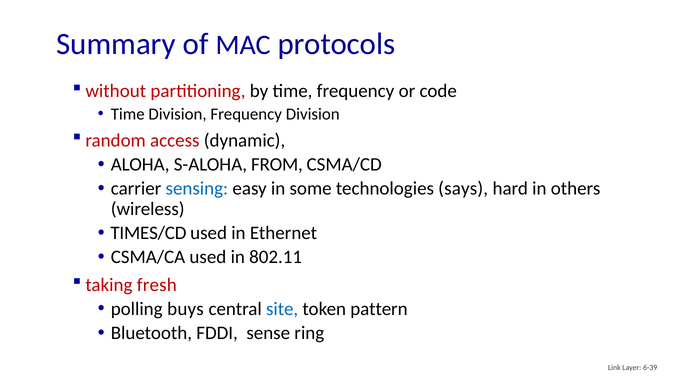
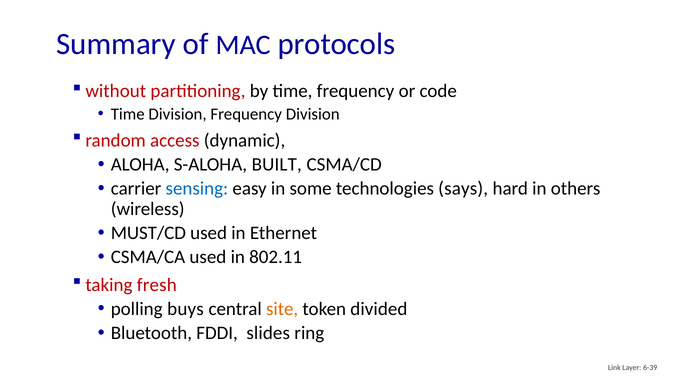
FROM: FROM -> BUILT (277, 164)
TIMES/CD: TIMES/CD -> MUST/CD (148, 233)
site colour: blue -> orange (282, 309)
pattern: pattern -> divided (379, 309)
sense: sense -> slides (268, 333)
